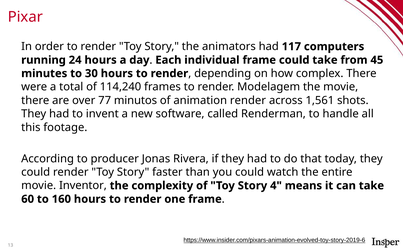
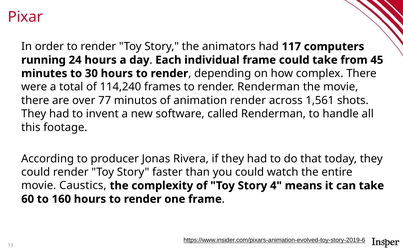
render Modelagem: Modelagem -> Renderman (269, 87)
Inventor: Inventor -> Caustics (83, 186)
